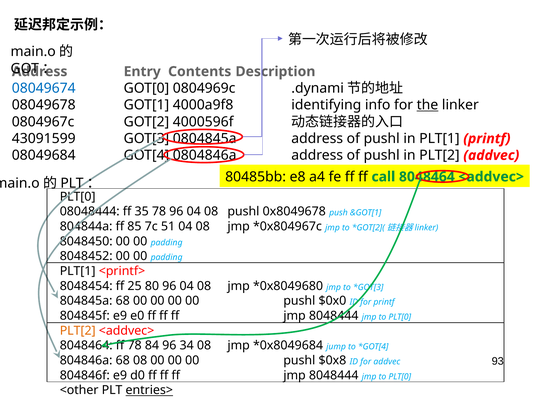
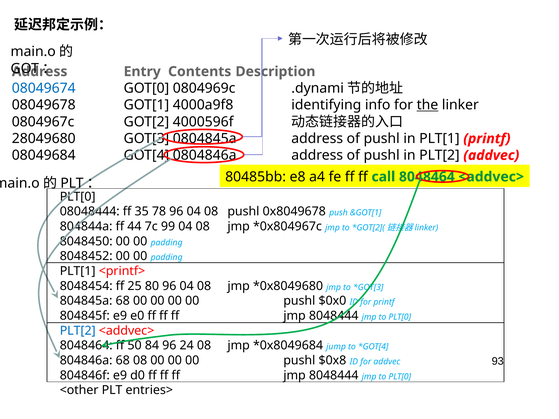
43091599: 43091599 -> 28049680 (44, 139)
85: 85 -> 44 (134, 227)
51: 51 -> 99 (168, 227)
PLT[2 colour: orange -> blue (78, 331)
ff 78: 78 -> 50 (135, 346)
34: 34 -> 24 (187, 346)
entries> underline: present -> none (149, 390)
